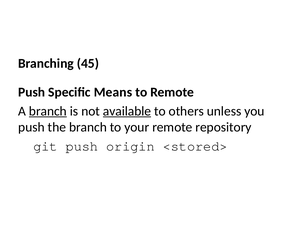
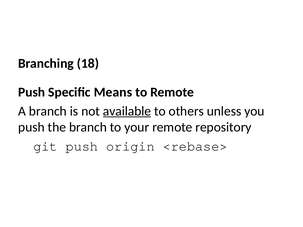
45: 45 -> 18 (88, 64)
branch underline: present -> none (48, 111)
<stored>: <stored> -> <rebase> (195, 146)
